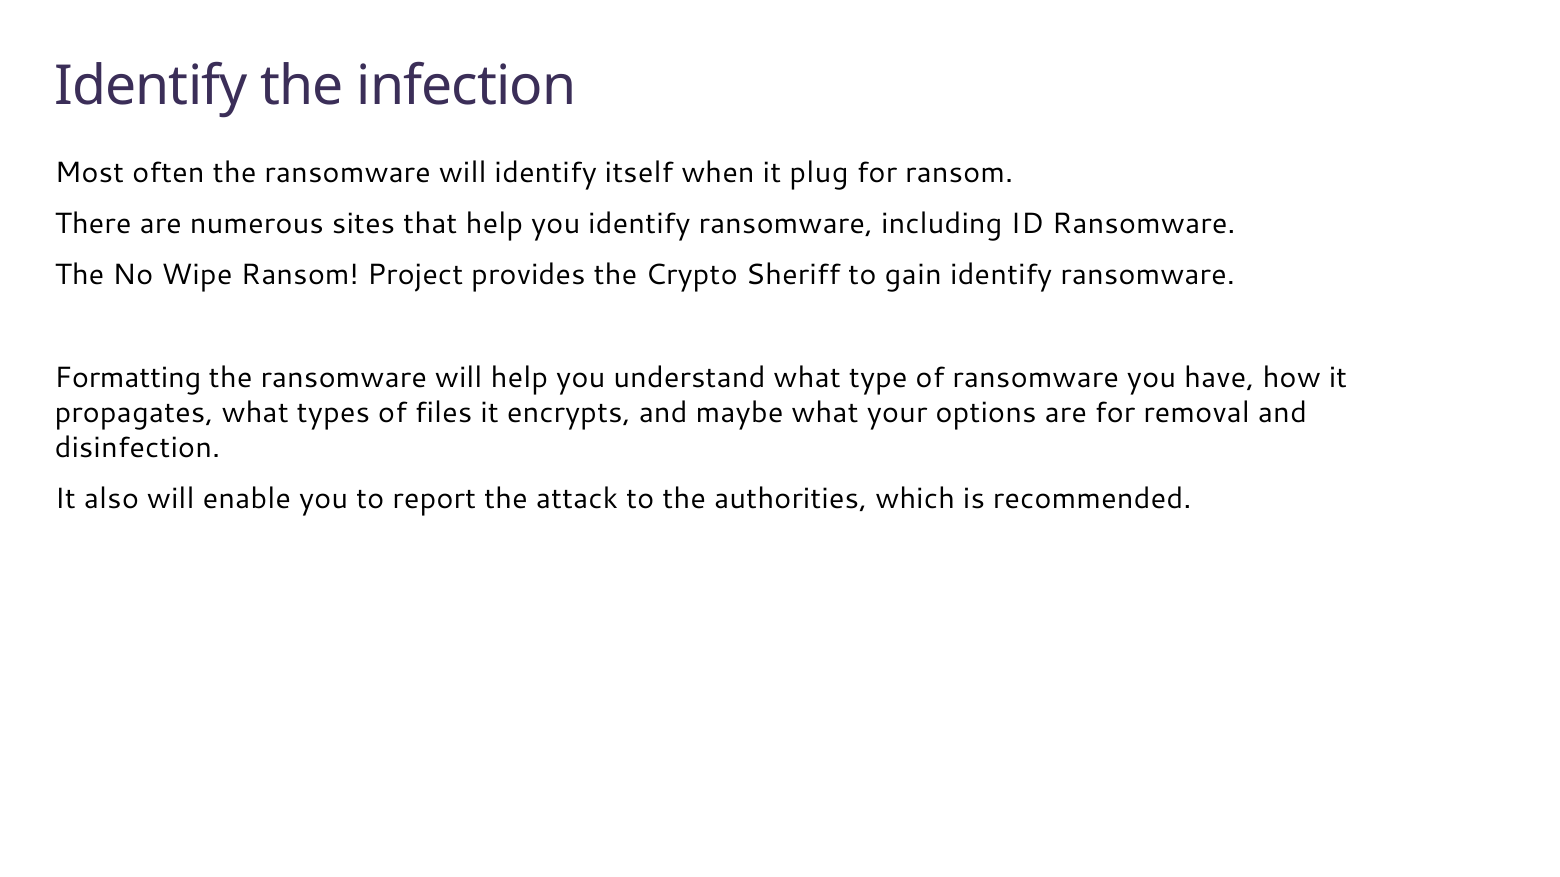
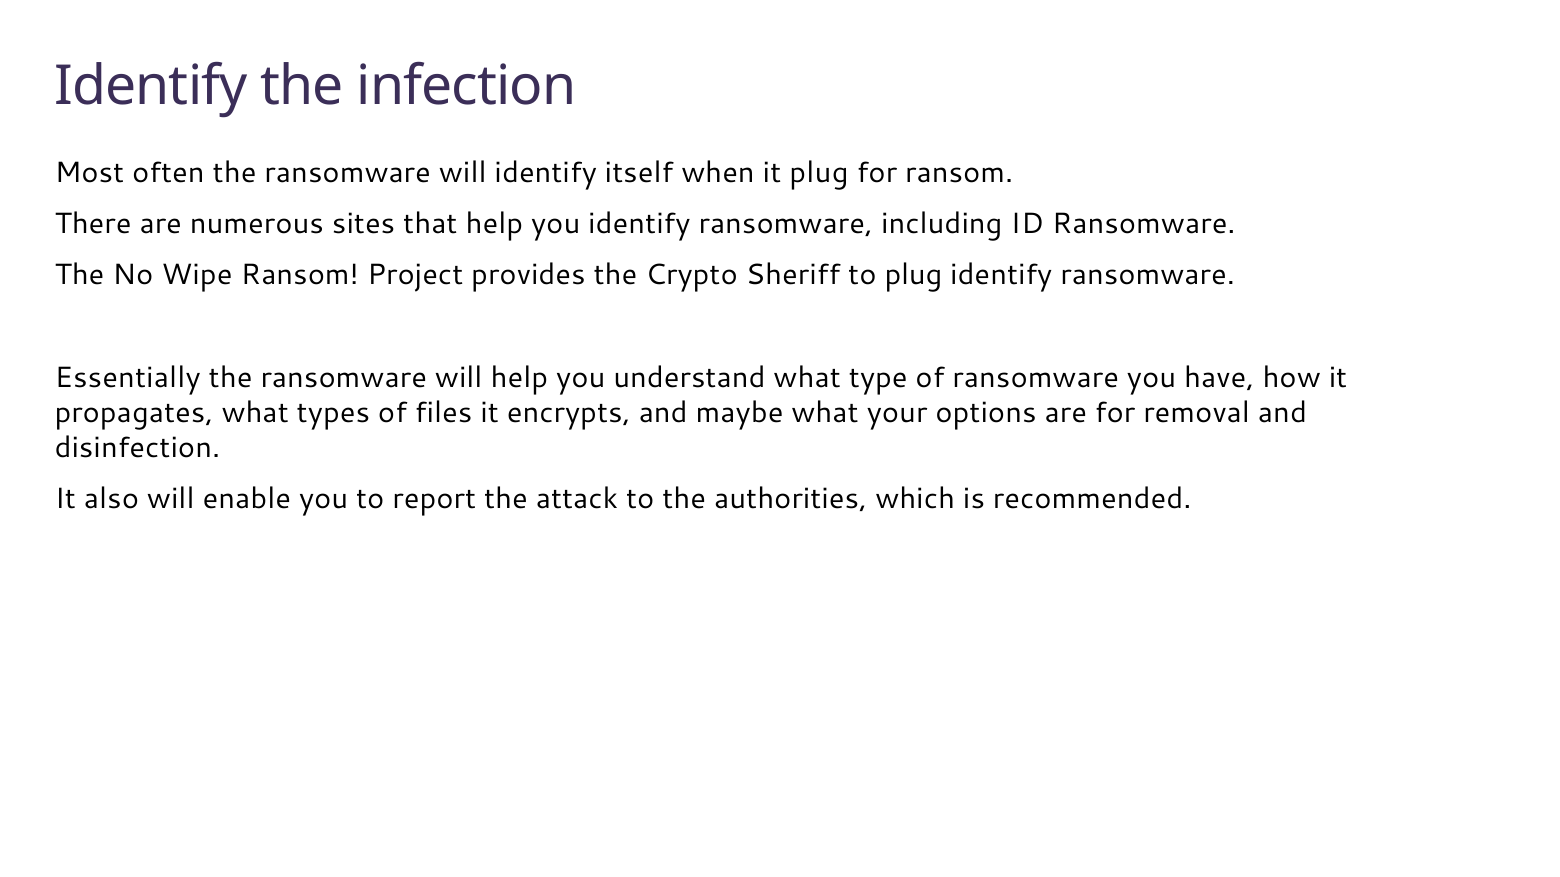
to gain: gain -> plug (913, 275)
Formatting: Formatting -> Essentially (128, 378)
